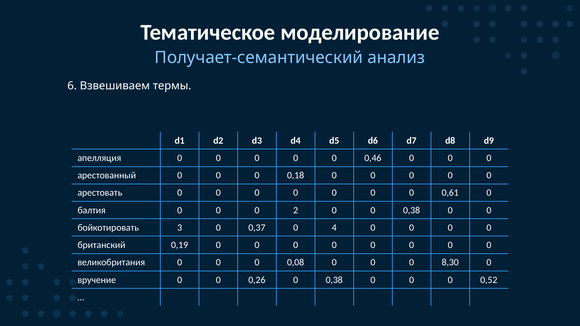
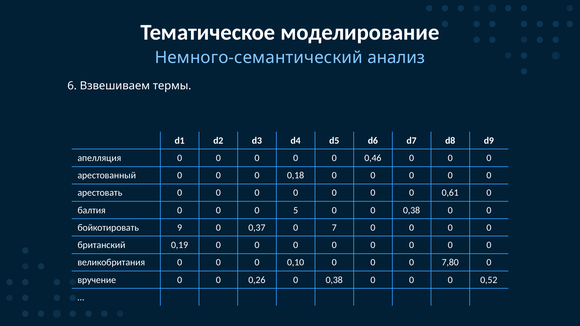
Получает-семантический: Получает-семантический -> Немного-семантический (259, 58)
2: 2 -> 5 (296, 210)
3: 3 -> 9 (180, 228)
4: 4 -> 7 (334, 228)
0,08: 0,08 -> 0,10 (296, 263)
8,30: 8,30 -> 7,80 (450, 263)
